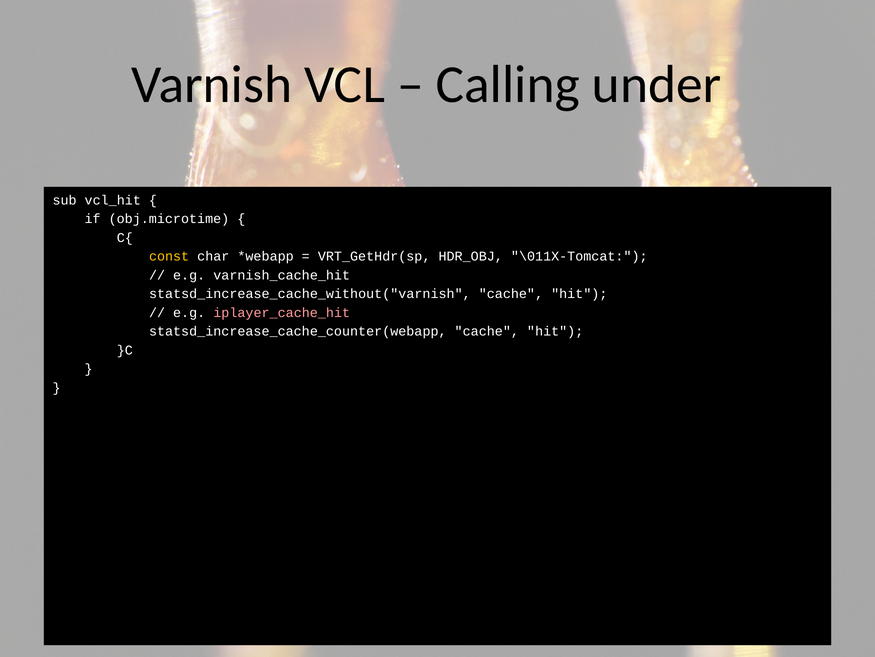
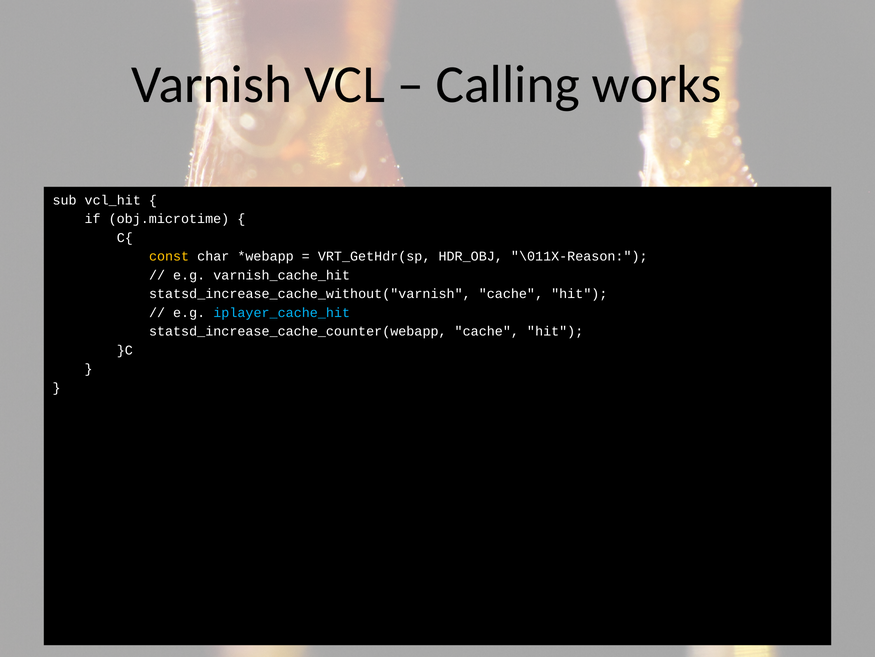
under: under -> works (657, 85)
\011X-Tomcat: \011X-Tomcat -> \011X-Reason (579, 256)
iplayer_cache_hit colour: pink -> light blue (282, 312)
